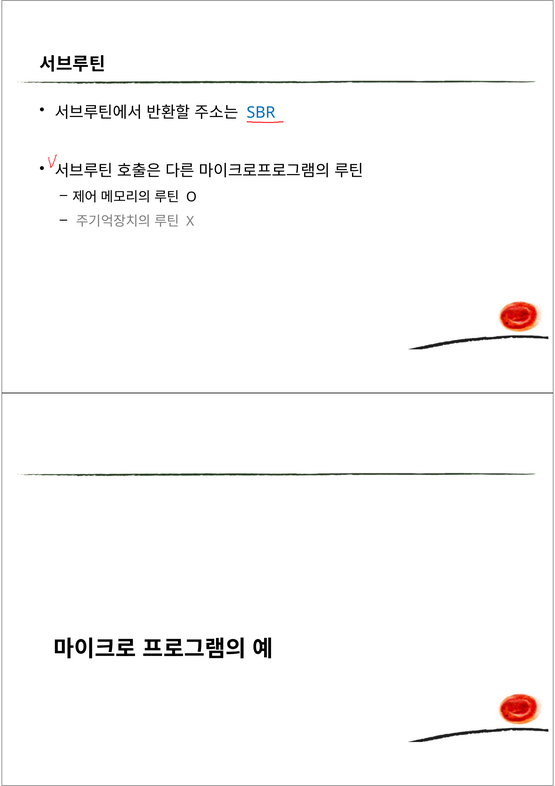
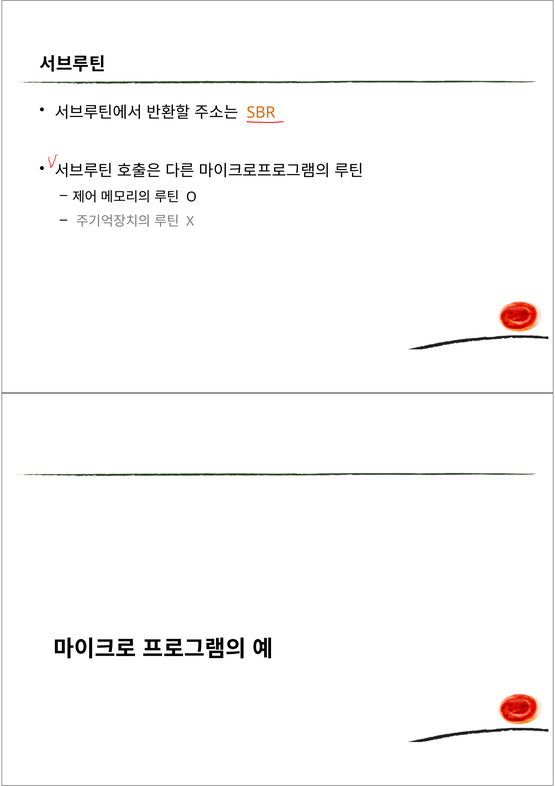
SBR colour: blue -> orange (261, 112)
